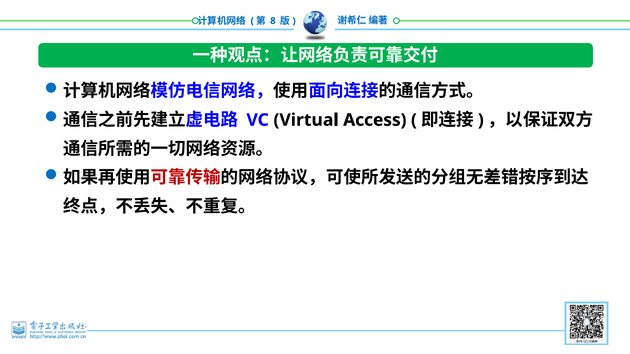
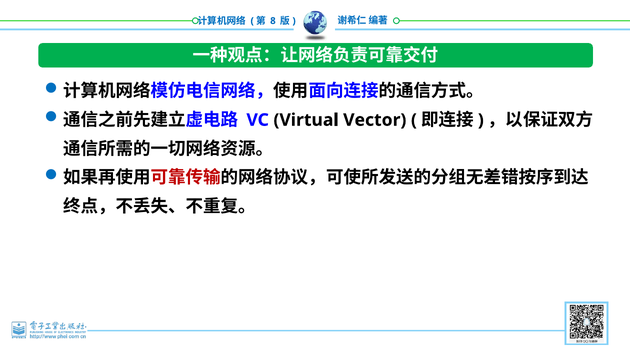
Access: Access -> Vector (375, 120)
